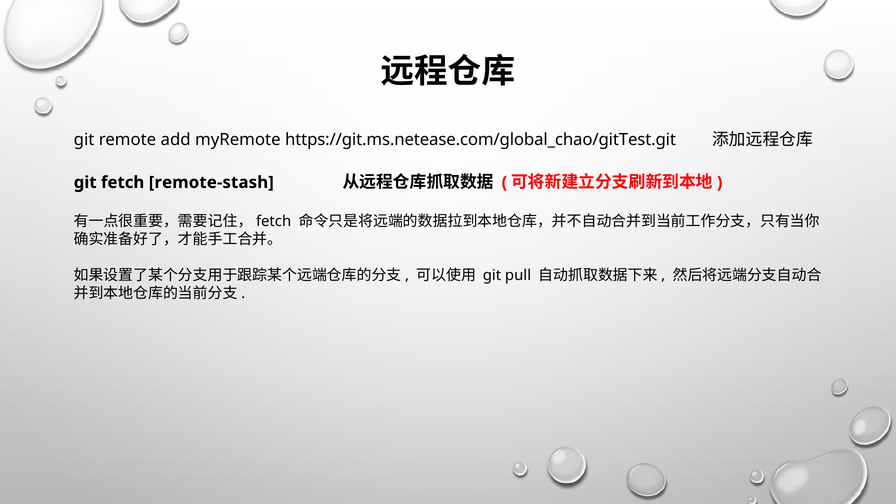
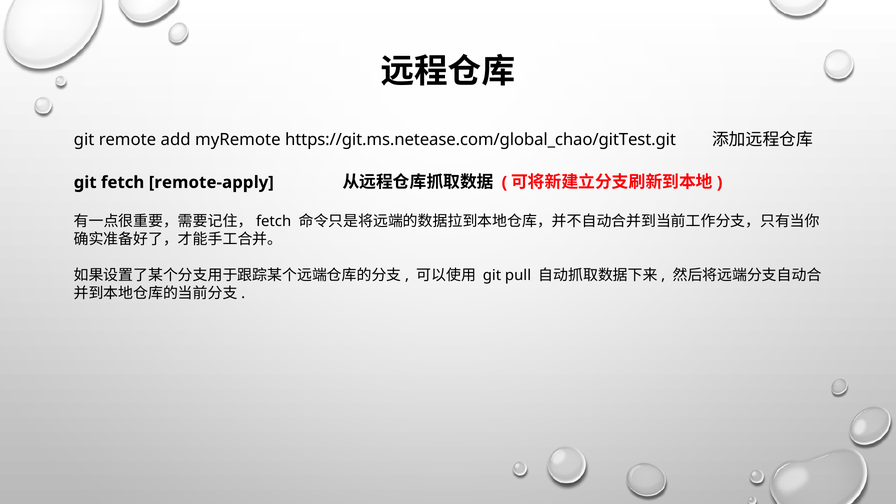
remote-stash: remote-stash -> remote-apply (211, 182)
